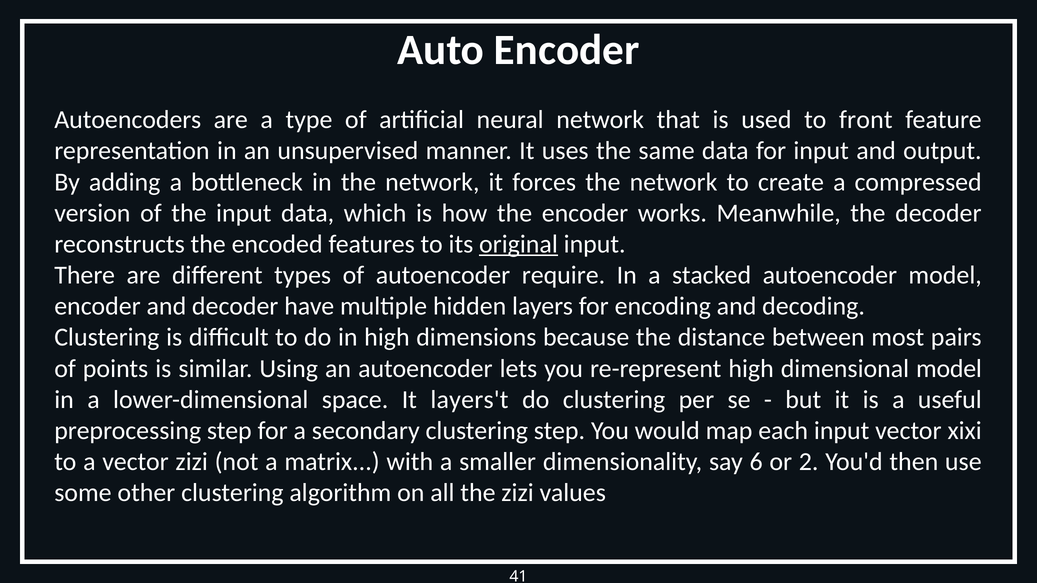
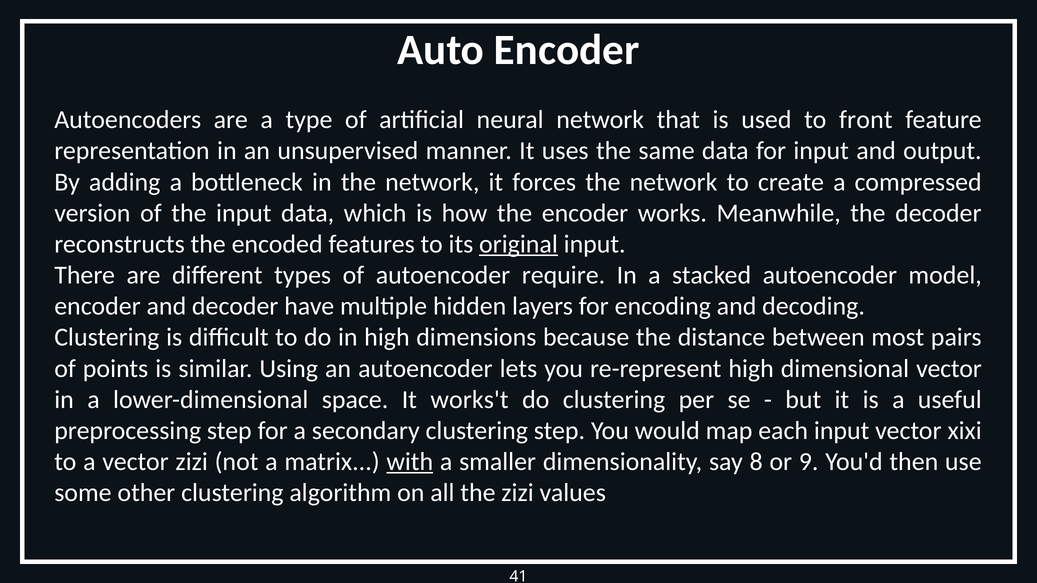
dimensional model: model -> vector (949, 369)
layers't: layers't -> works't (470, 400)
with underline: none -> present (410, 462)
6: 6 -> 8 (756, 462)
2: 2 -> 9 (809, 462)
